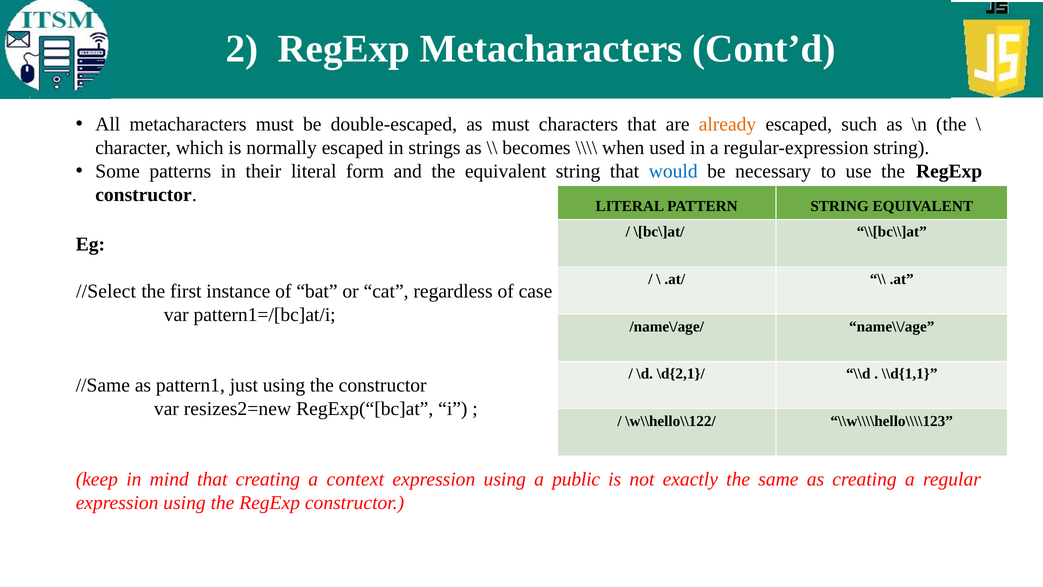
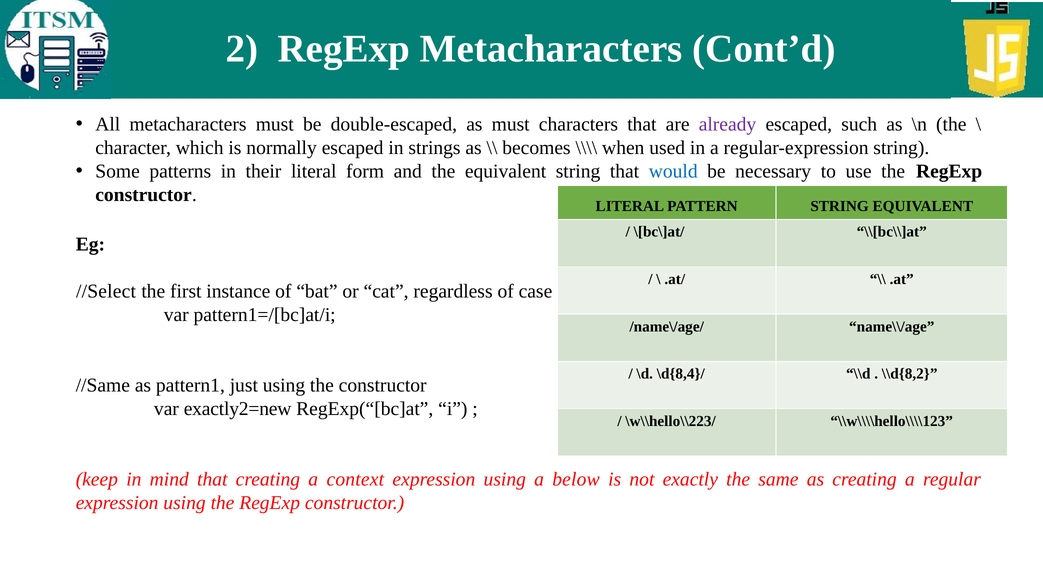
already colour: orange -> purple (728, 124)
\d{2,1}/: \d{2,1}/ -> \d{8,4}/ (681, 374)
\\d{1,1: \\d{1,1 -> \\d{8,2 (910, 374)
resizes2=new: resizes2=new -> exactly2=new (238, 408)
\w\\hello\\122/: \w\\hello\\122/ -> \w\\hello\\223/ (671, 421)
public: public -> below (576, 479)
